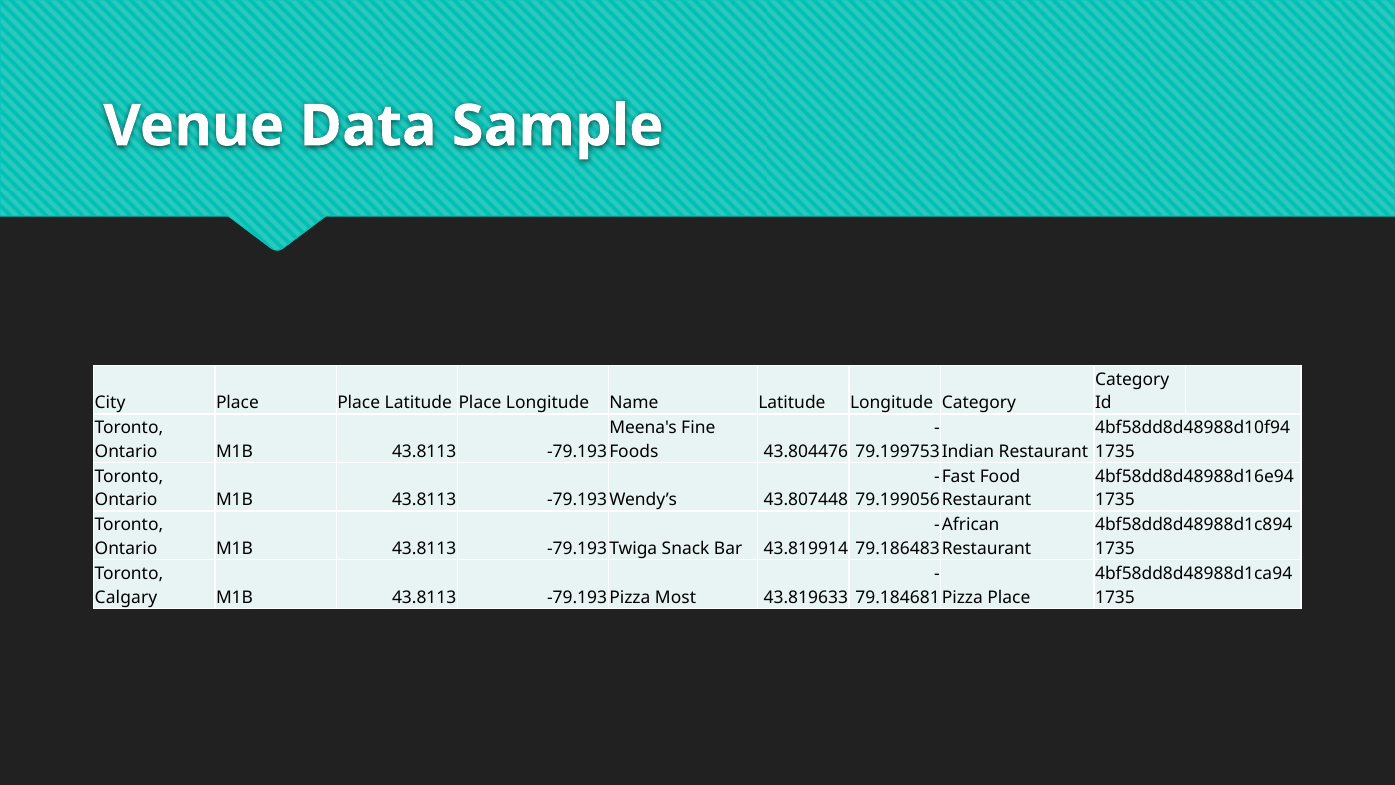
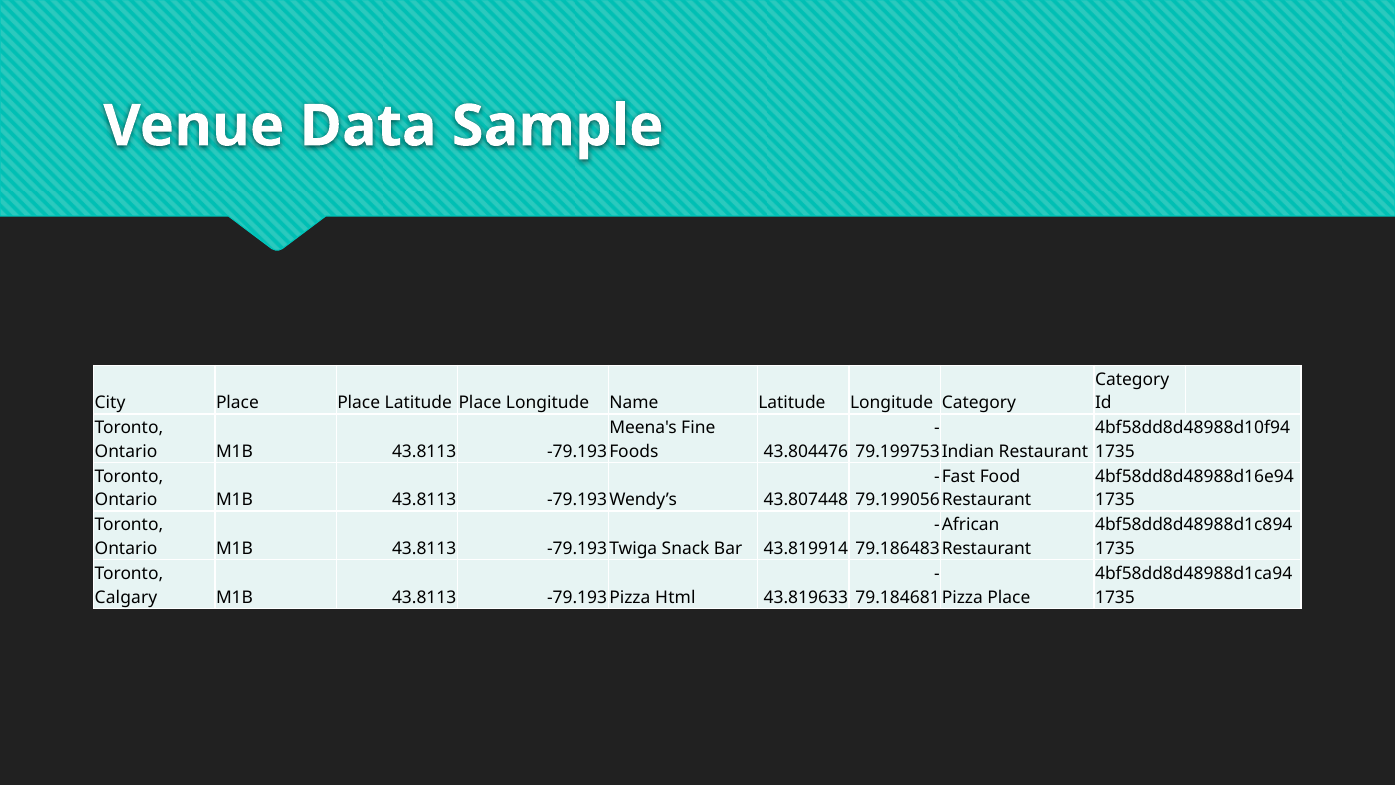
Most: Most -> Html (675, 597)
